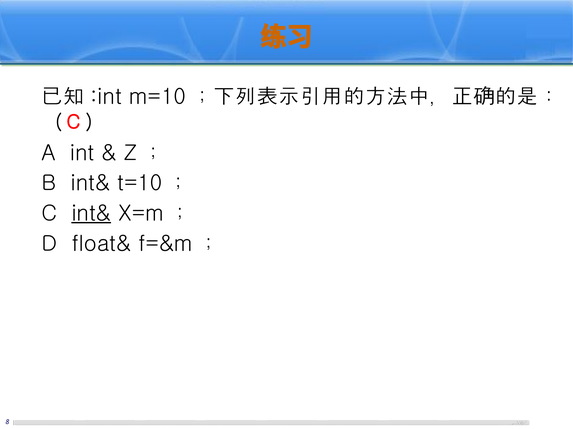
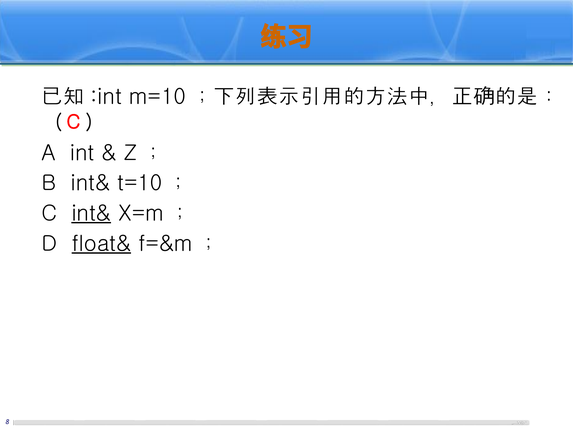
float& underline: none -> present (101, 244)
